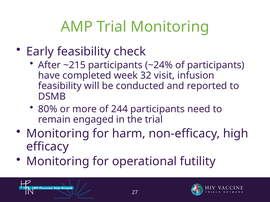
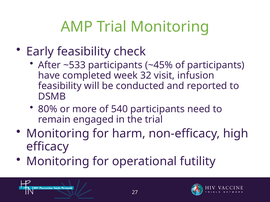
~215: ~215 -> ~533 (74, 65)
~24%: ~24% -> ~45% (159, 65)
244: 244 -> 540 (119, 109)
